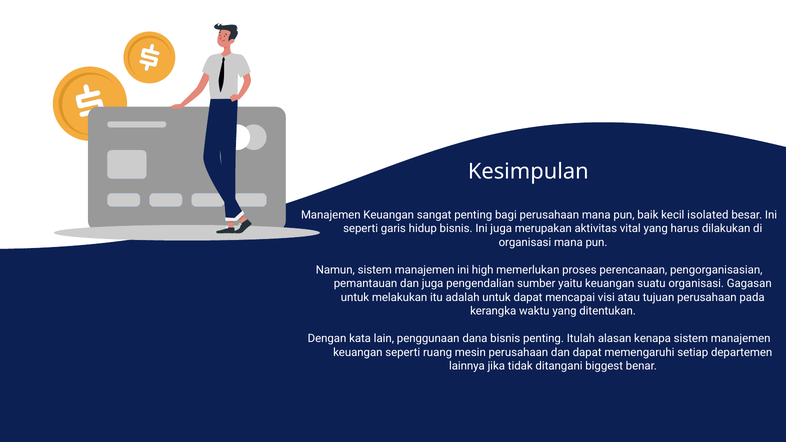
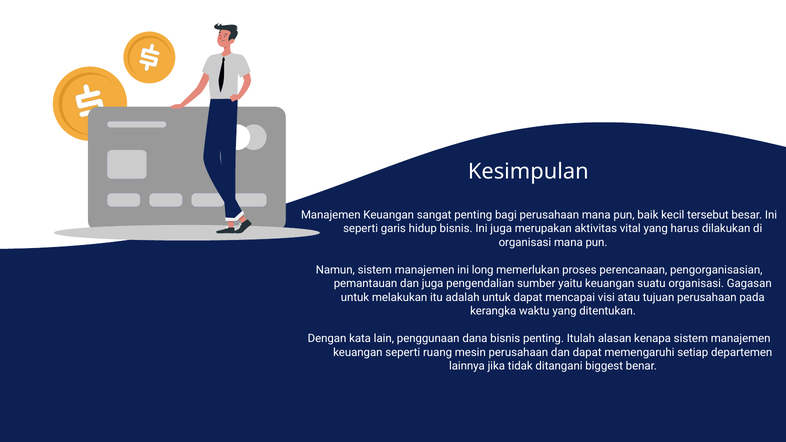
isolated: isolated -> tersebut (708, 215)
high: high -> long (483, 270)
